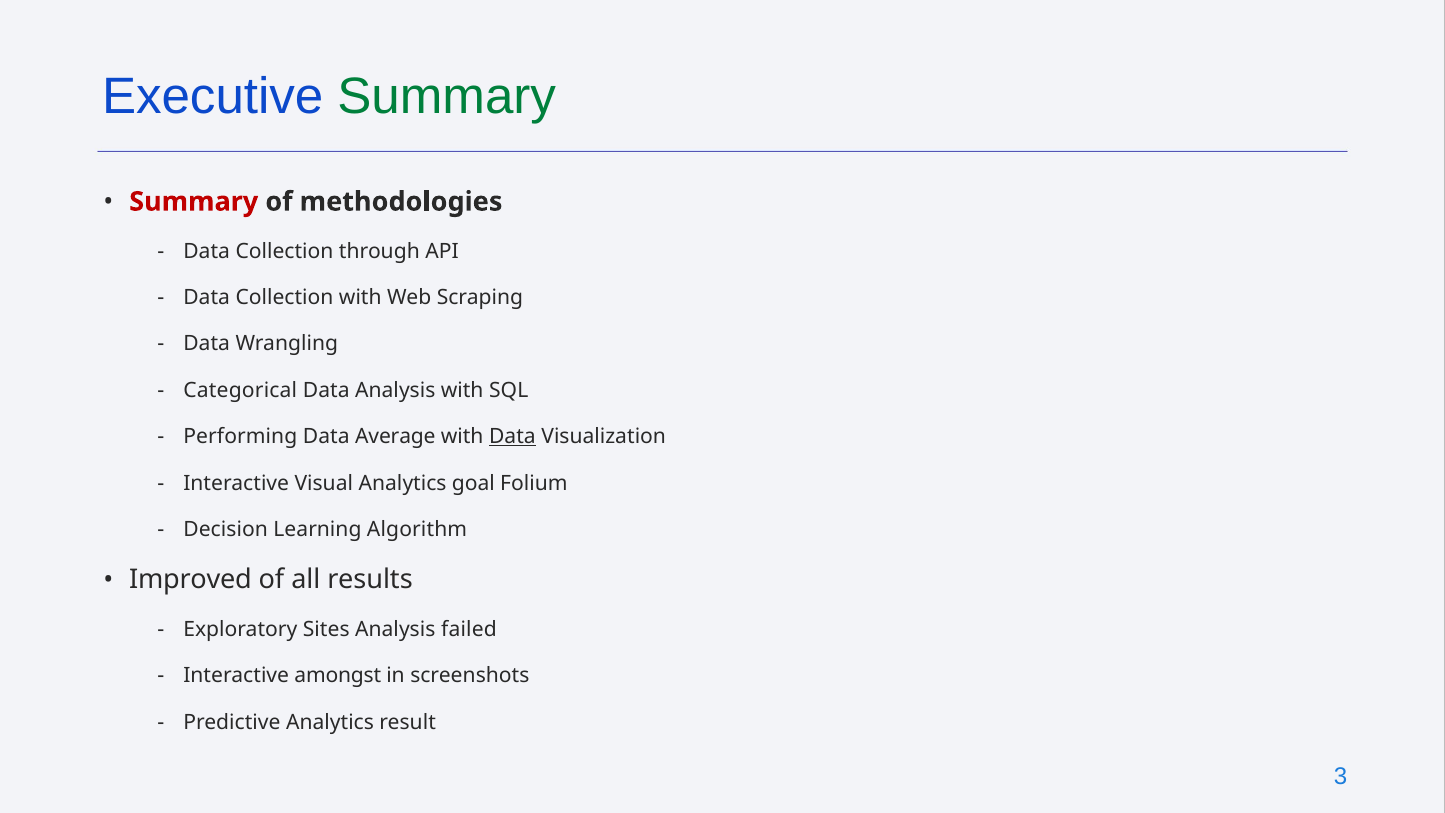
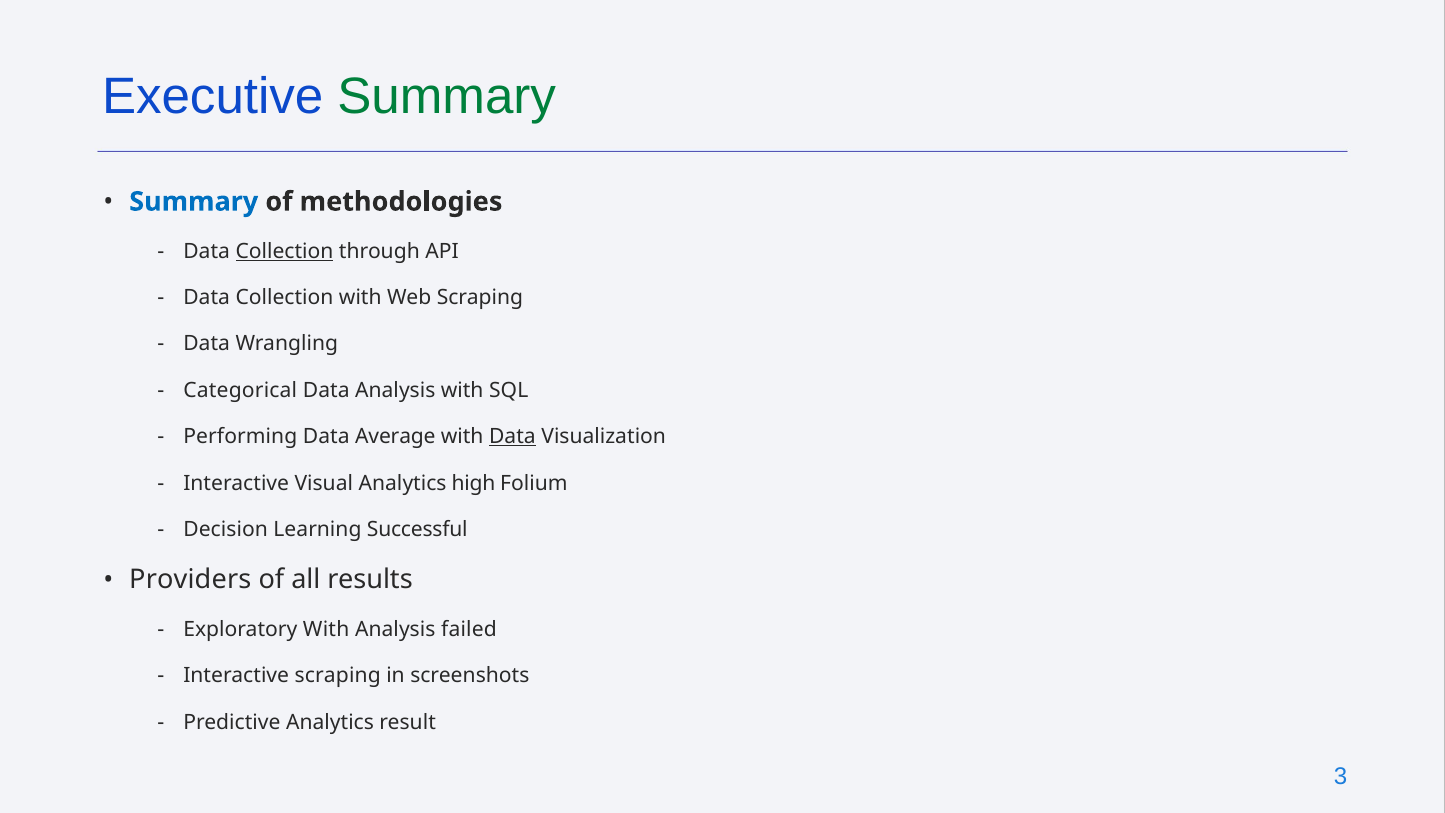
Summary colour: red -> blue (194, 202)
Collection underline: none -> present (284, 251)
goal: goal -> high (474, 483)
Algorithm: Algorithm -> Successful (417, 529)
Improved: Improved -> Providers (190, 580)
Exploratory Sites: Sites -> With (326, 629)
Interactive amongst: amongst -> scraping (338, 676)
